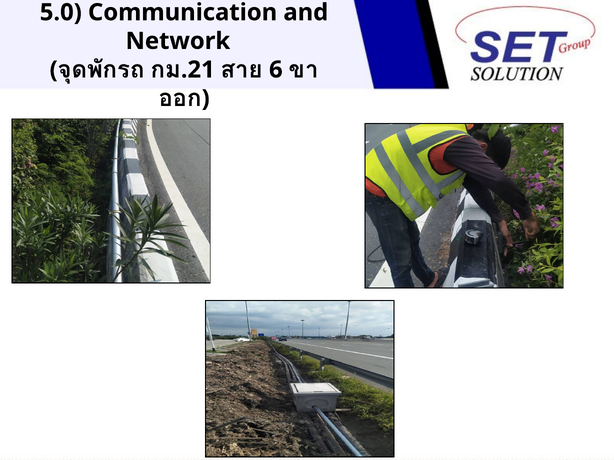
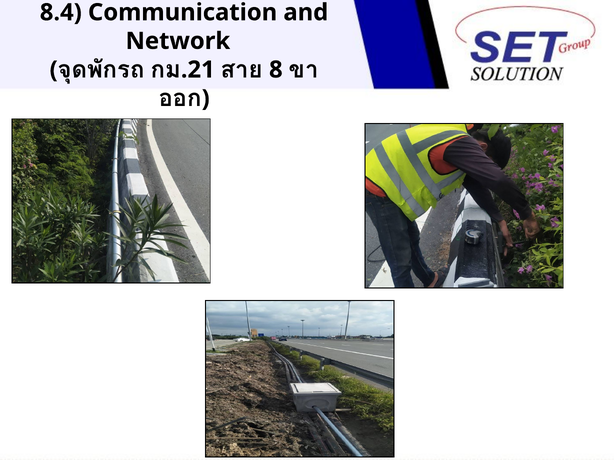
5.0: 5.0 -> 8.4 (61, 12)
6: 6 -> 8 (276, 70)
